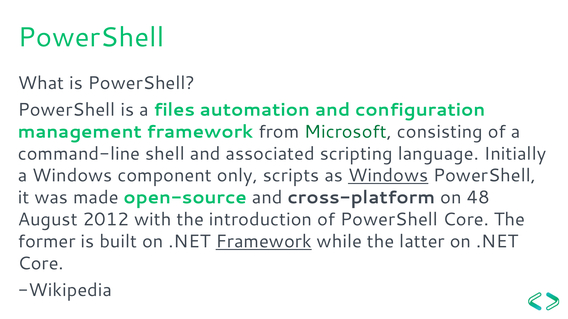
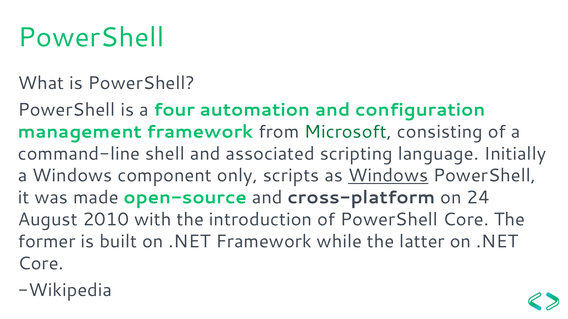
files: files -> four (174, 110)
48: 48 -> 24 (478, 198)
2012: 2012 -> 2010 (106, 220)
Framework underline: present -> none (264, 242)
